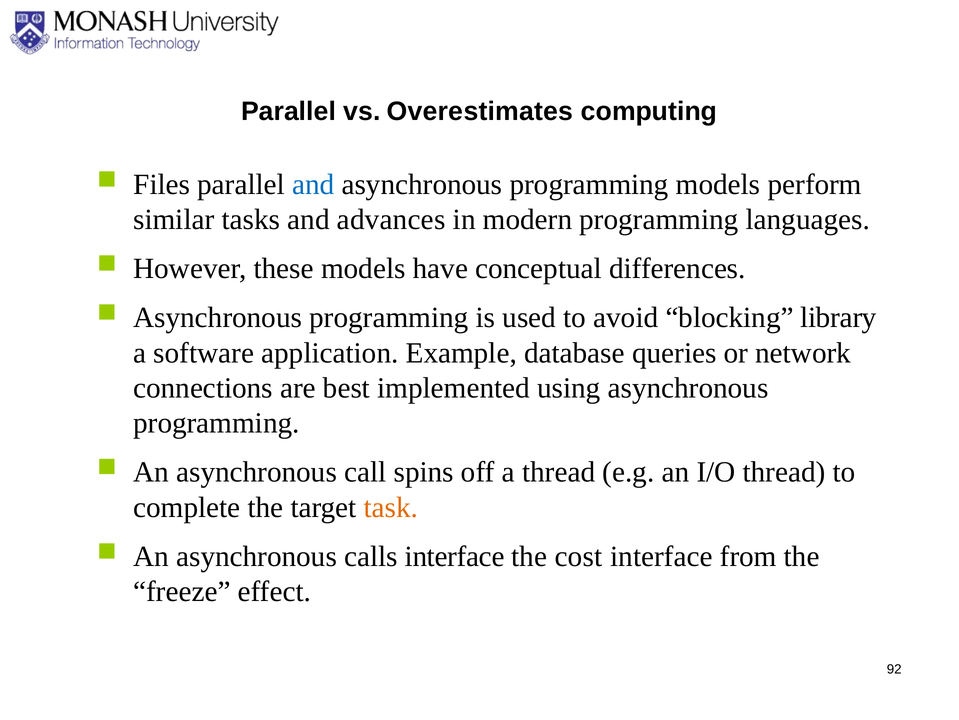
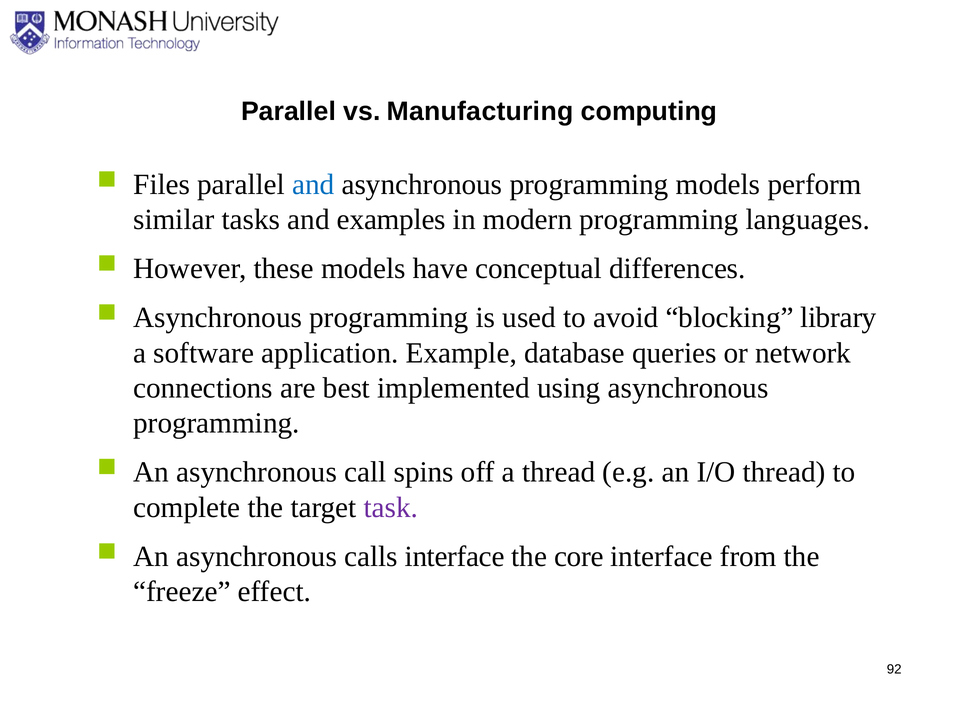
Overestimates: Overestimates -> Manufacturing (480, 111)
advances: advances -> examples (391, 219)
task colour: orange -> purple (391, 507)
cost: cost -> core (579, 556)
